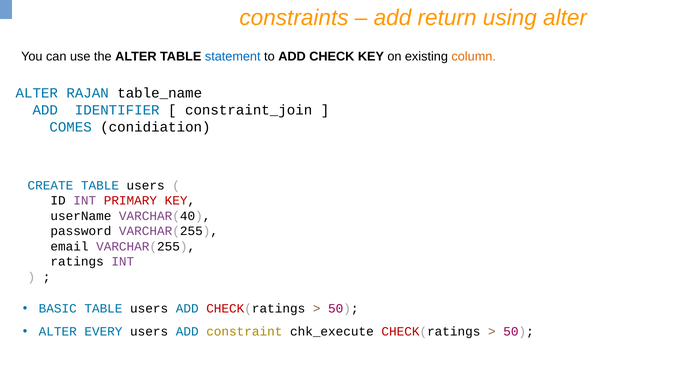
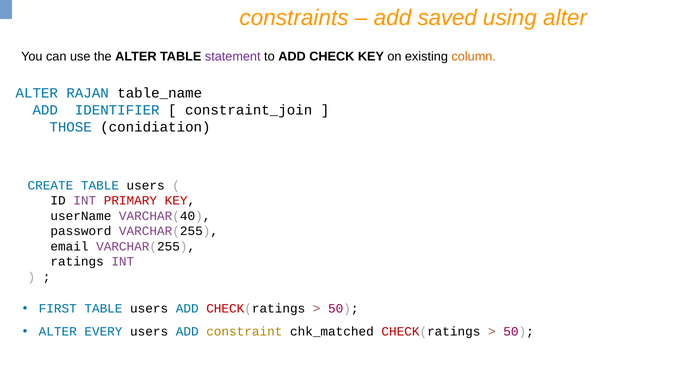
return: return -> saved (447, 18)
statement colour: blue -> purple (233, 56)
COMES: COMES -> THOSE (71, 127)
BASIC: BASIC -> FIRST (58, 309)
chk_execute: chk_execute -> chk_matched (332, 331)
